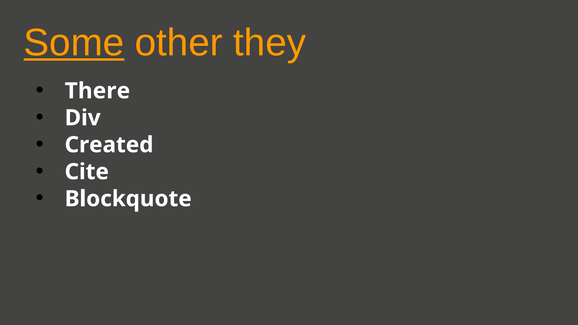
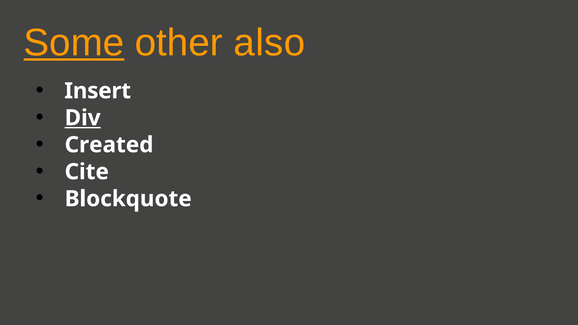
they: they -> also (269, 43)
There: There -> Insert (98, 91)
Div underline: none -> present (83, 118)
